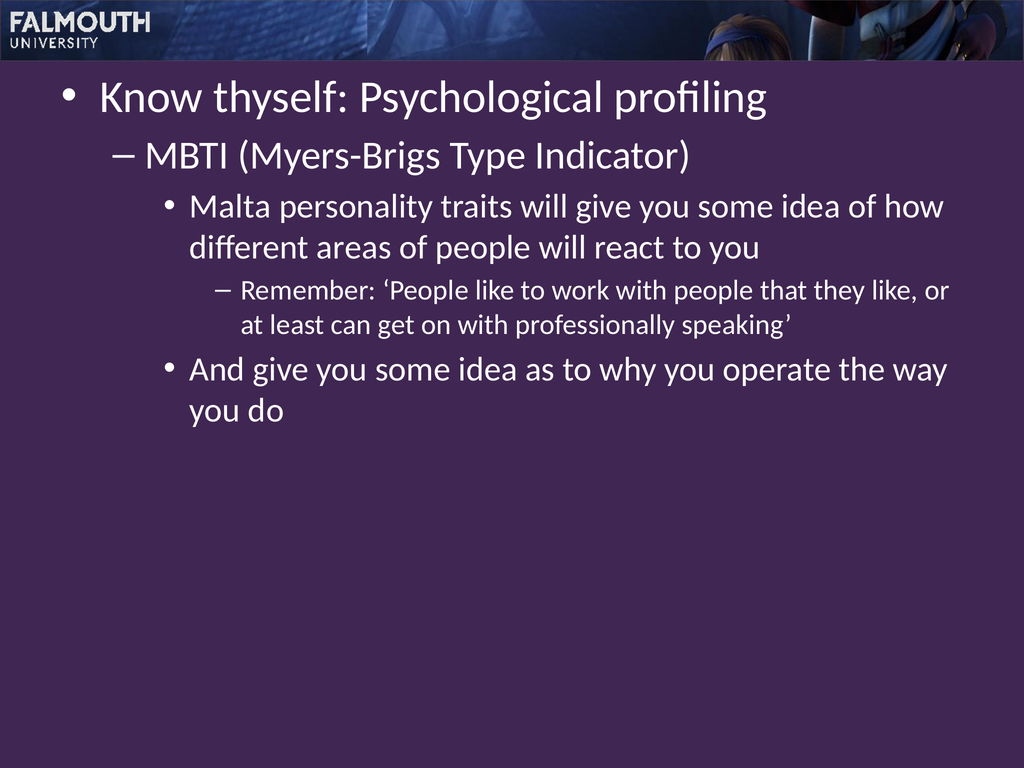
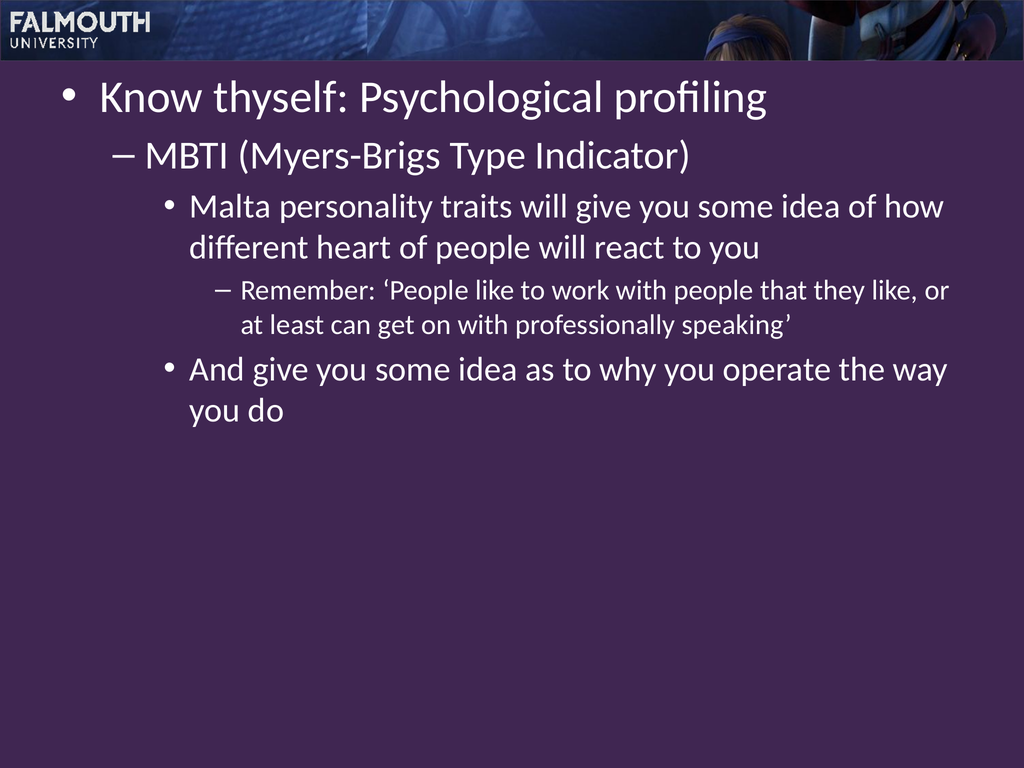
areas: areas -> heart (354, 248)
